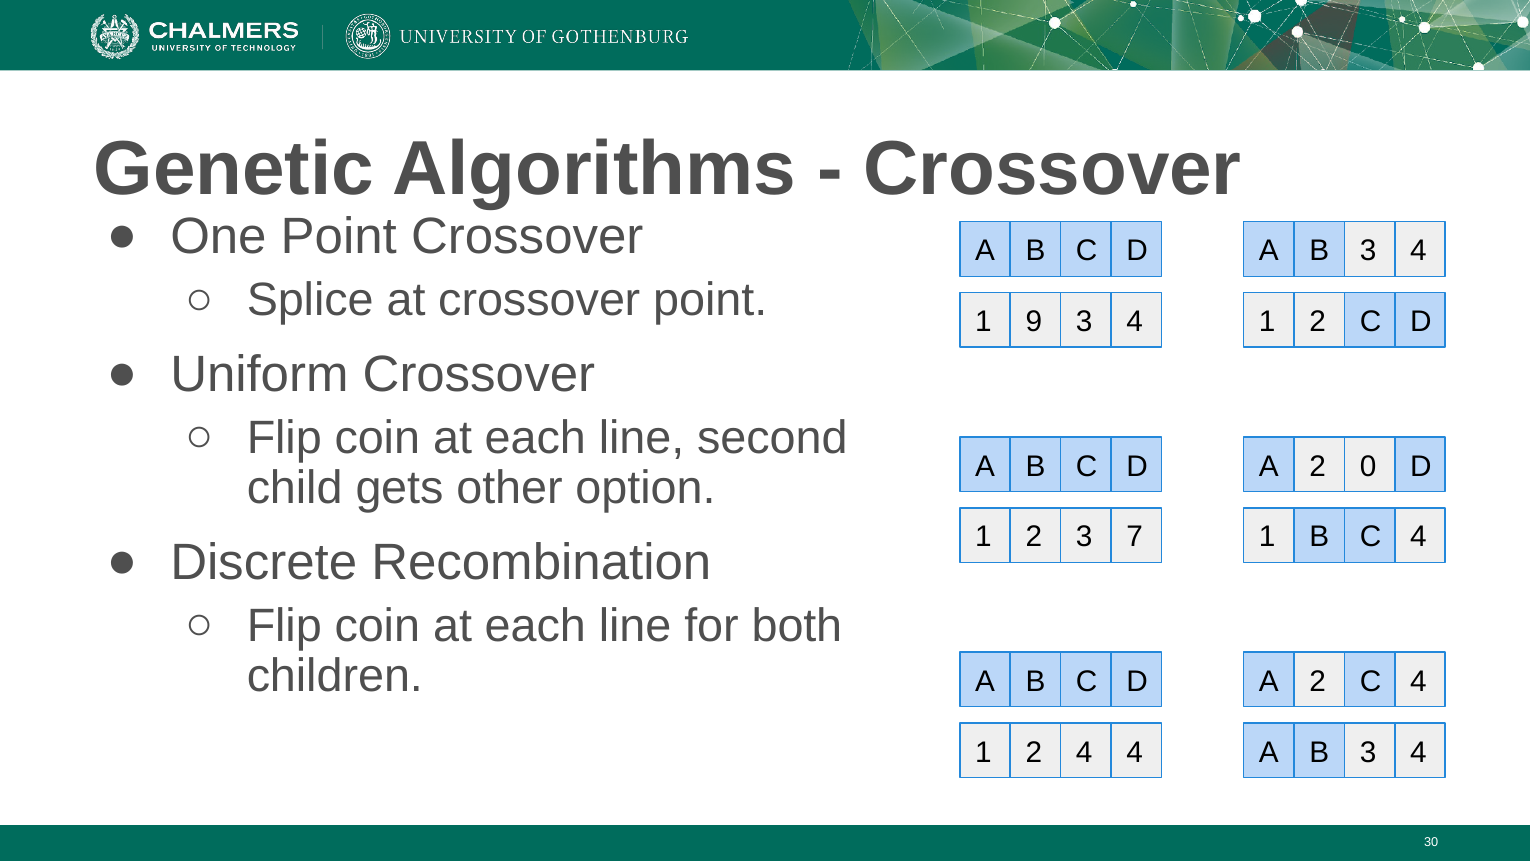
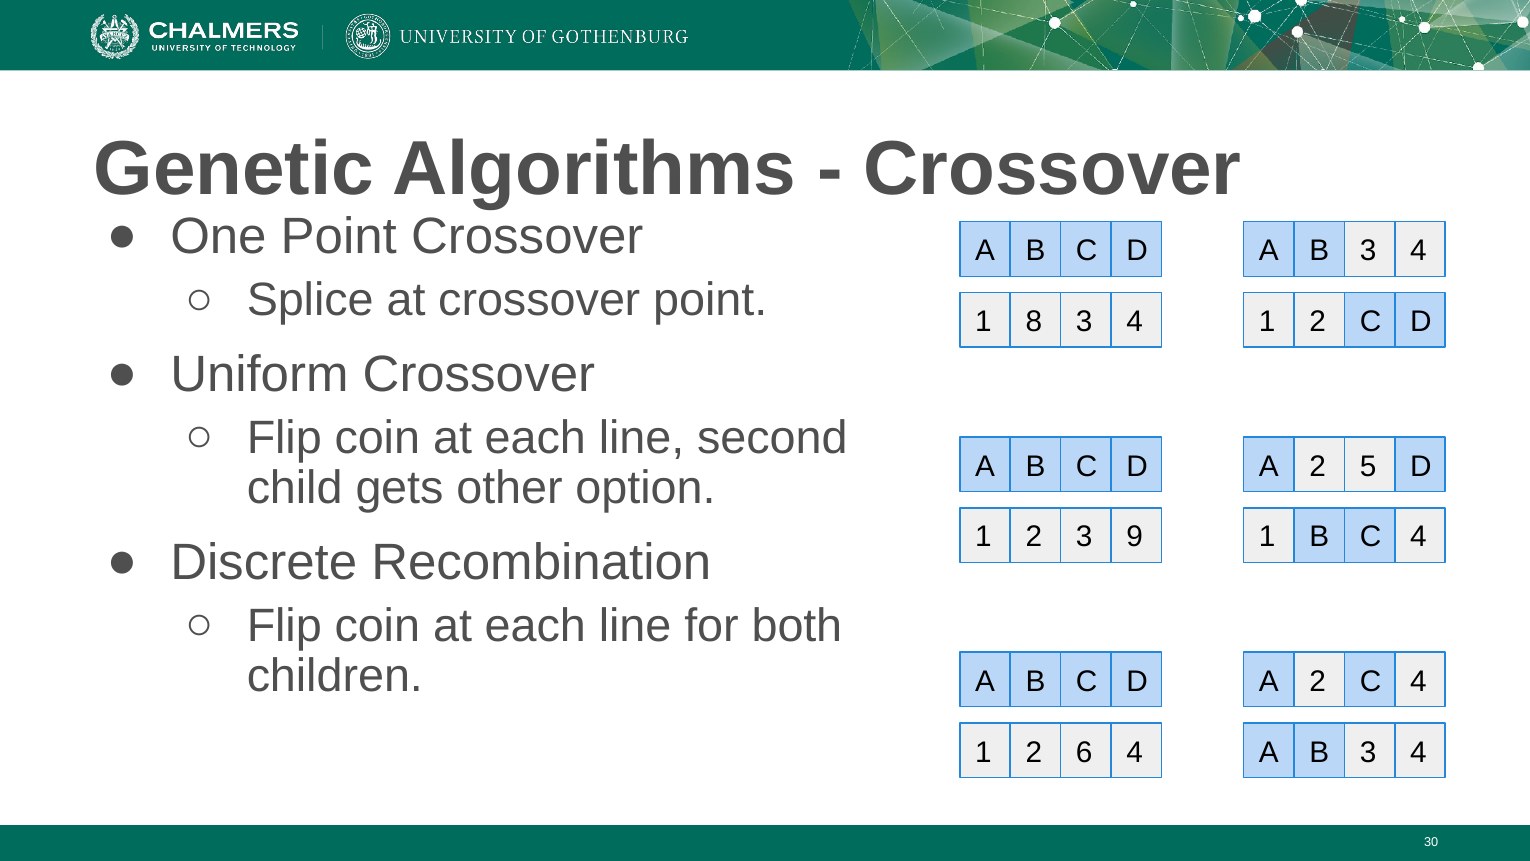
9: 9 -> 8 (1034, 322)
0: 0 -> 5 (1368, 466)
7: 7 -> 9 (1135, 537)
2 4: 4 -> 6 (1084, 752)
